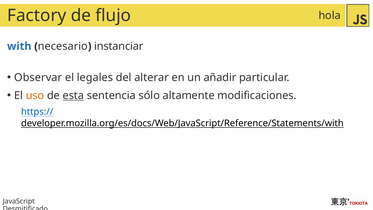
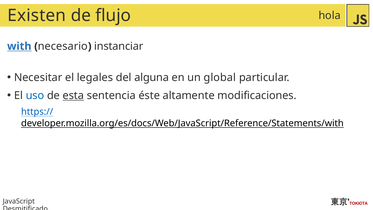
Factory: Factory -> Existen (37, 16)
with underline: none -> present (19, 46)
Observar: Observar -> Necesitar (38, 78)
alterar: alterar -> alguna (152, 78)
añadir: añadir -> global (220, 78)
uso colour: orange -> blue (35, 95)
sólo: sólo -> éste (149, 95)
